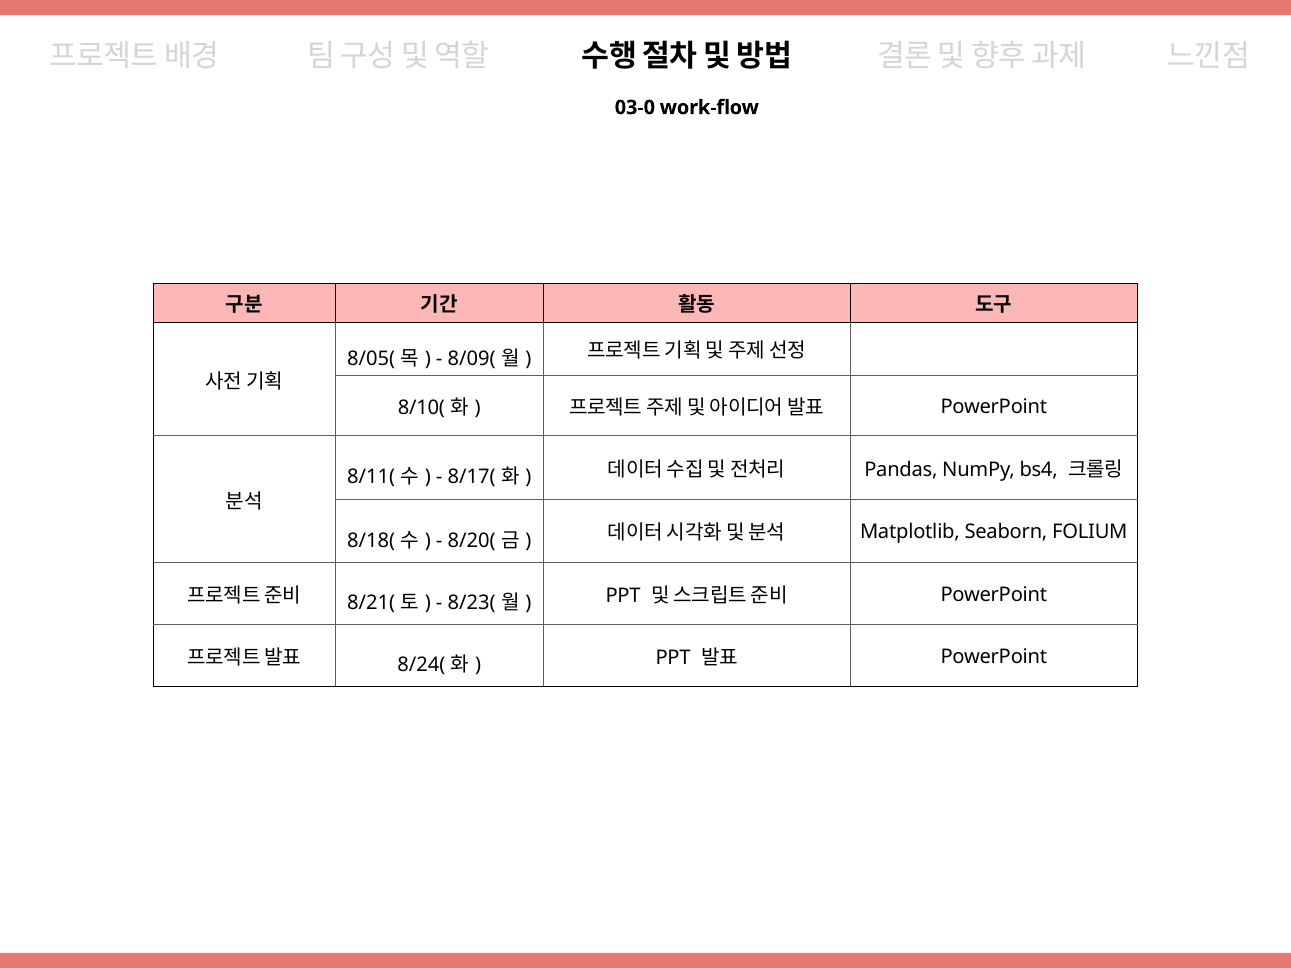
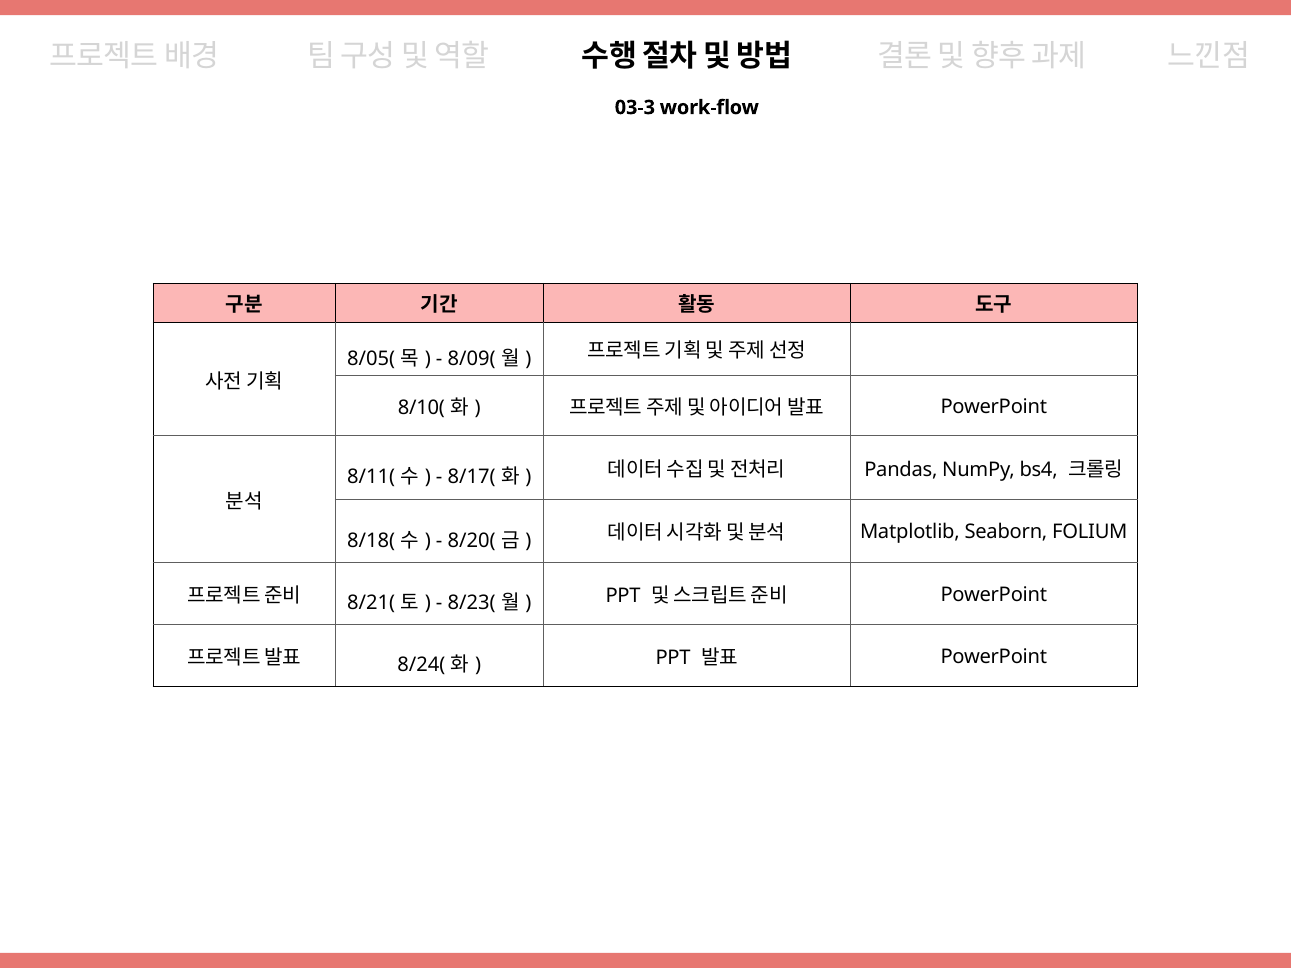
03-0: 03-0 -> 03-3 (635, 108)
